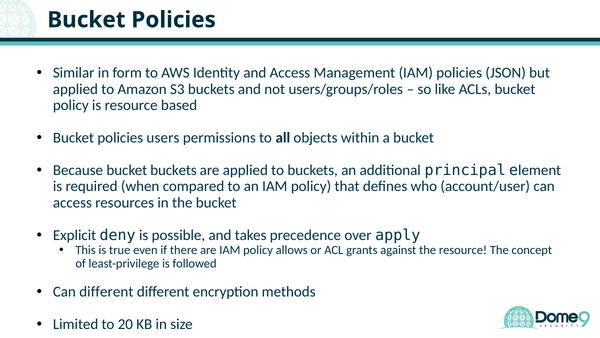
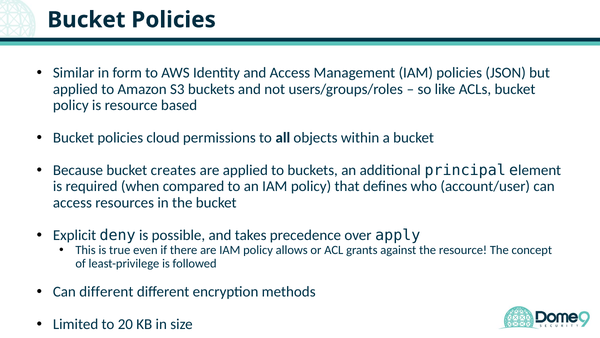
users: users -> cloud (163, 138)
bucket buckets: buckets -> creates (173, 170)
